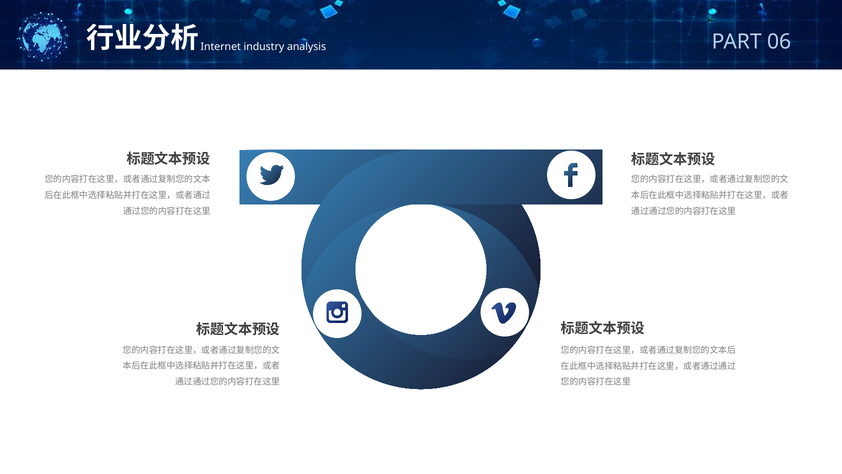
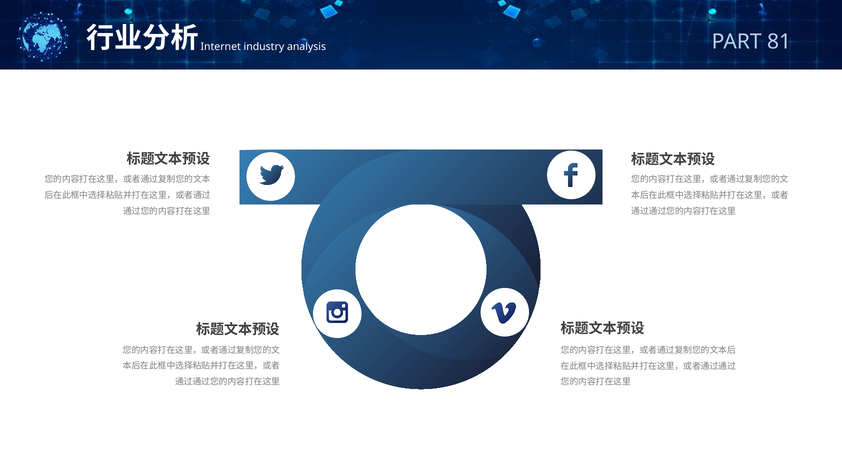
06: 06 -> 81 (779, 42)
